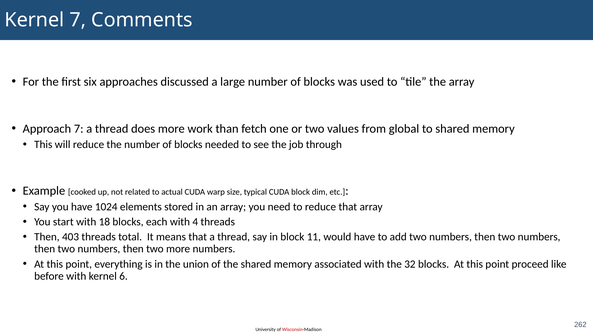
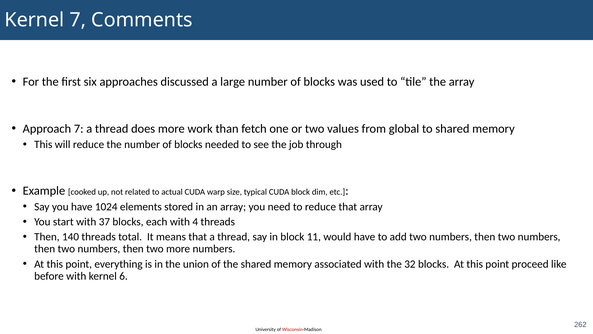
18: 18 -> 37 (104, 222)
403: 403 -> 140 (71, 237)
